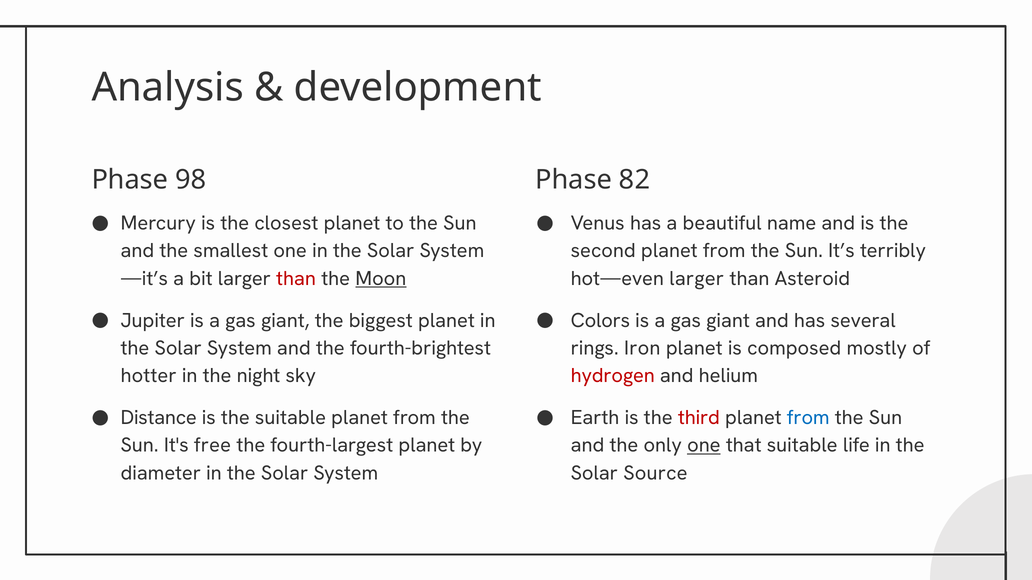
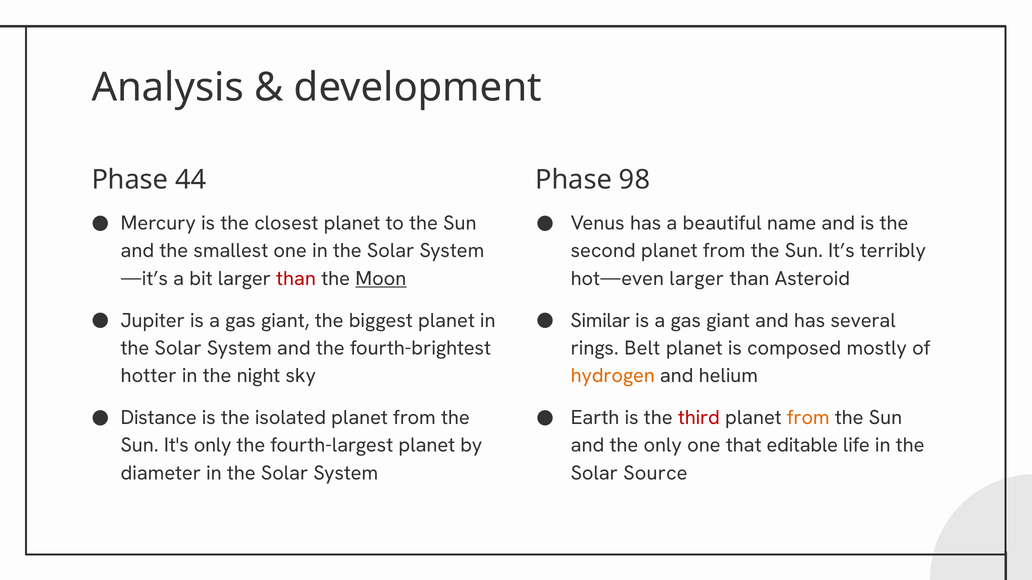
98: 98 -> 44 (191, 180)
82: 82 -> 98 (635, 180)
Colors: Colors -> Similar (600, 321)
Iron: Iron -> Belt (642, 348)
hydrogen colour: red -> orange (613, 376)
the suitable: suitable -> isolated (291, 418)
from colour: blue -> orange (808, 418)
It's free: free -> only (213, 446)
one underline: present -> none (704, 446)
that suitable: suitable -> editable (802, 446)
